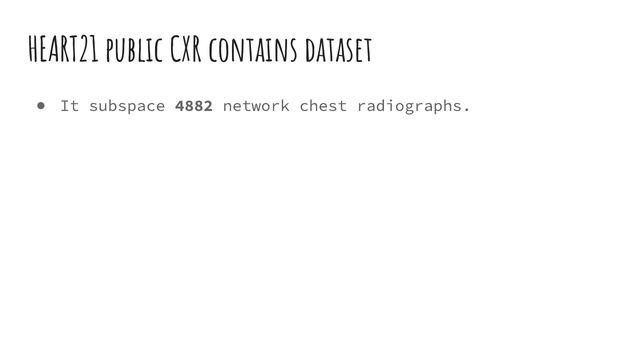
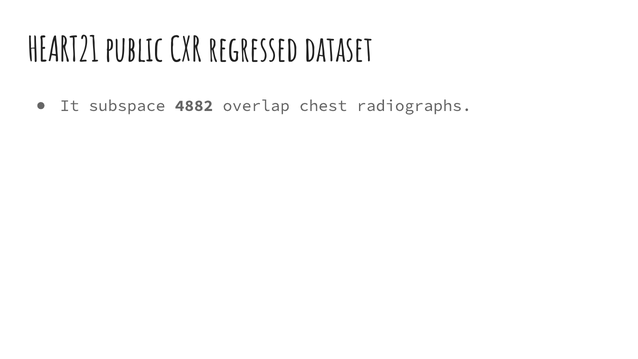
contains: contains -> regressed (253, 50)
network: network -> overlap (256, 106)
